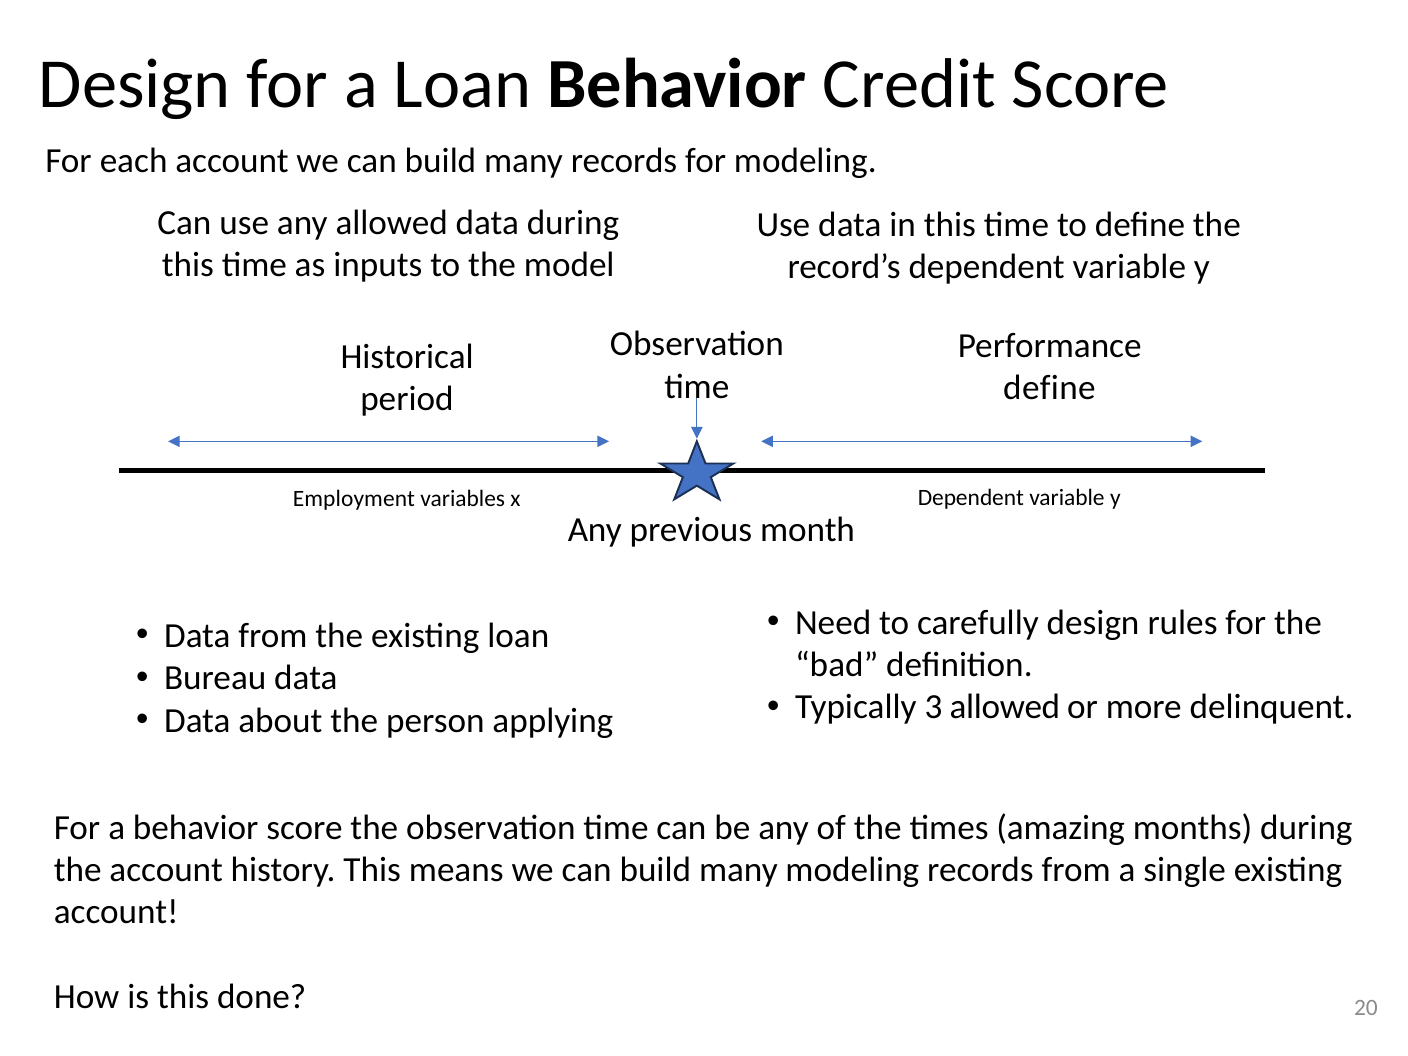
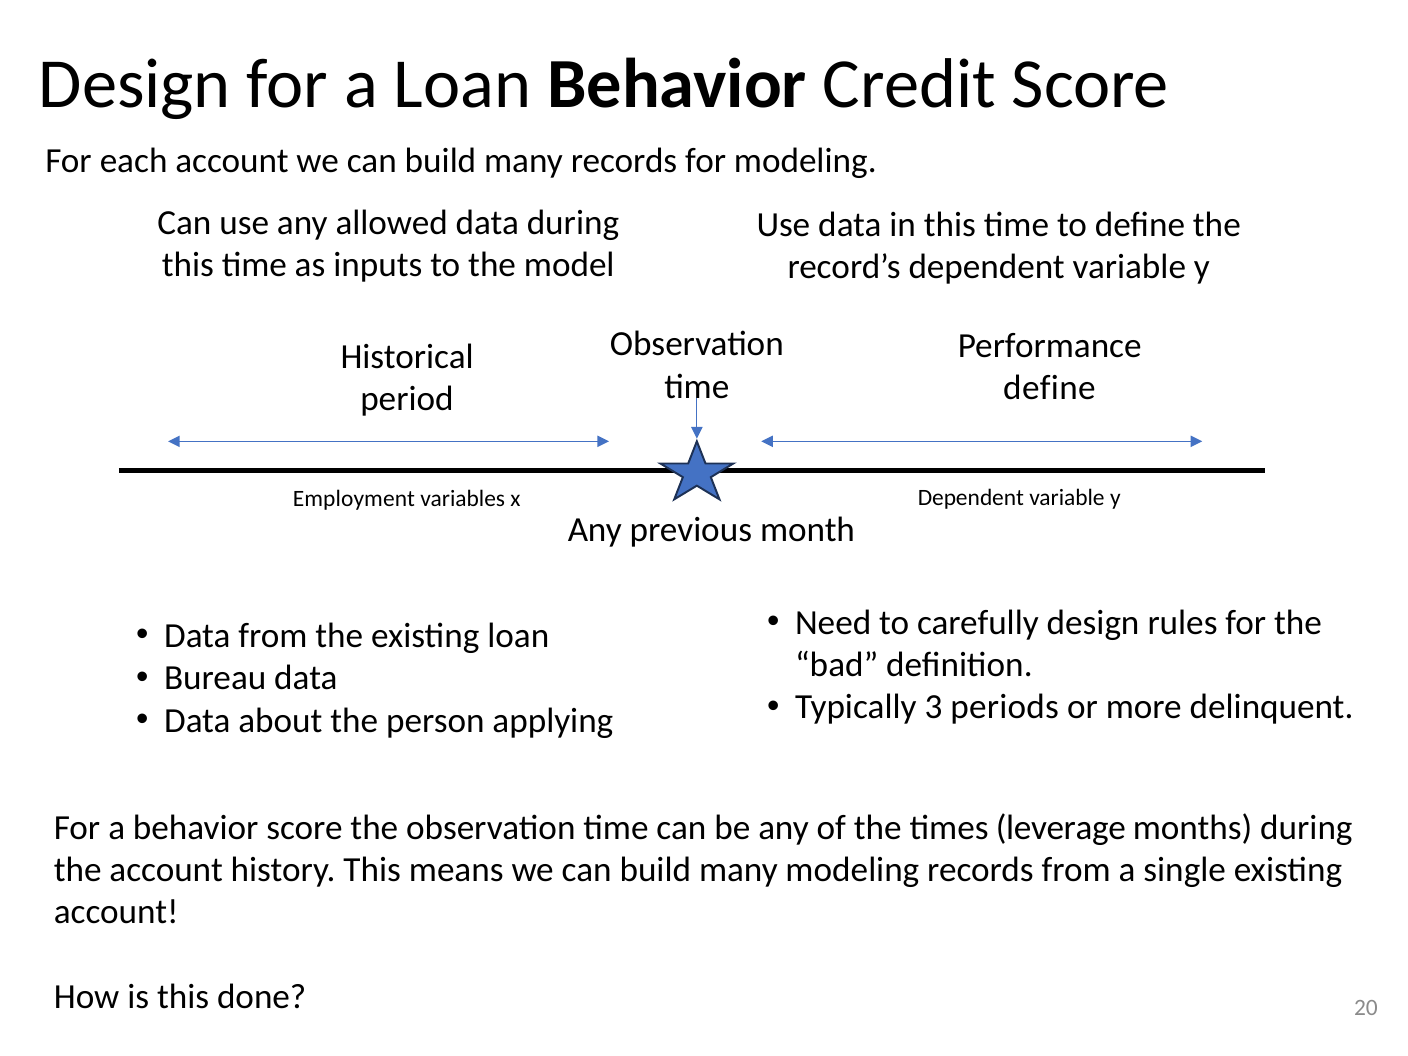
3 allowed: allowed -> periods (1005, 707)
amazing: amazing -> leverage (1061, 827)
